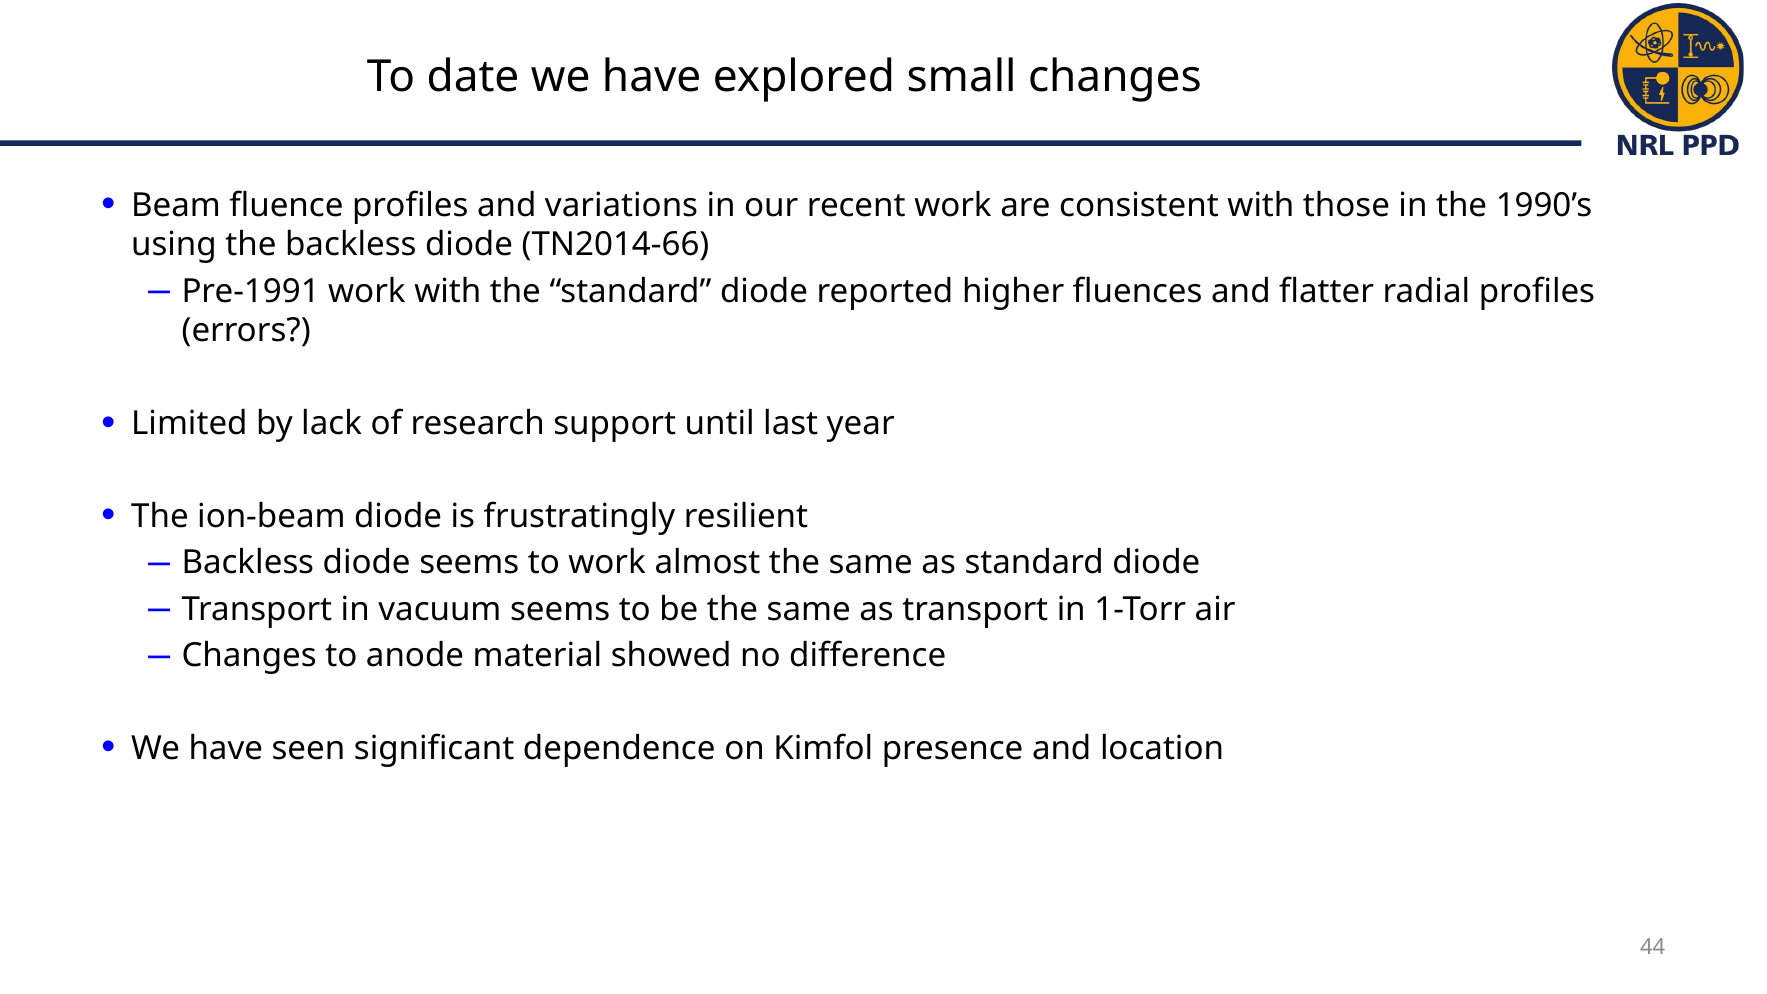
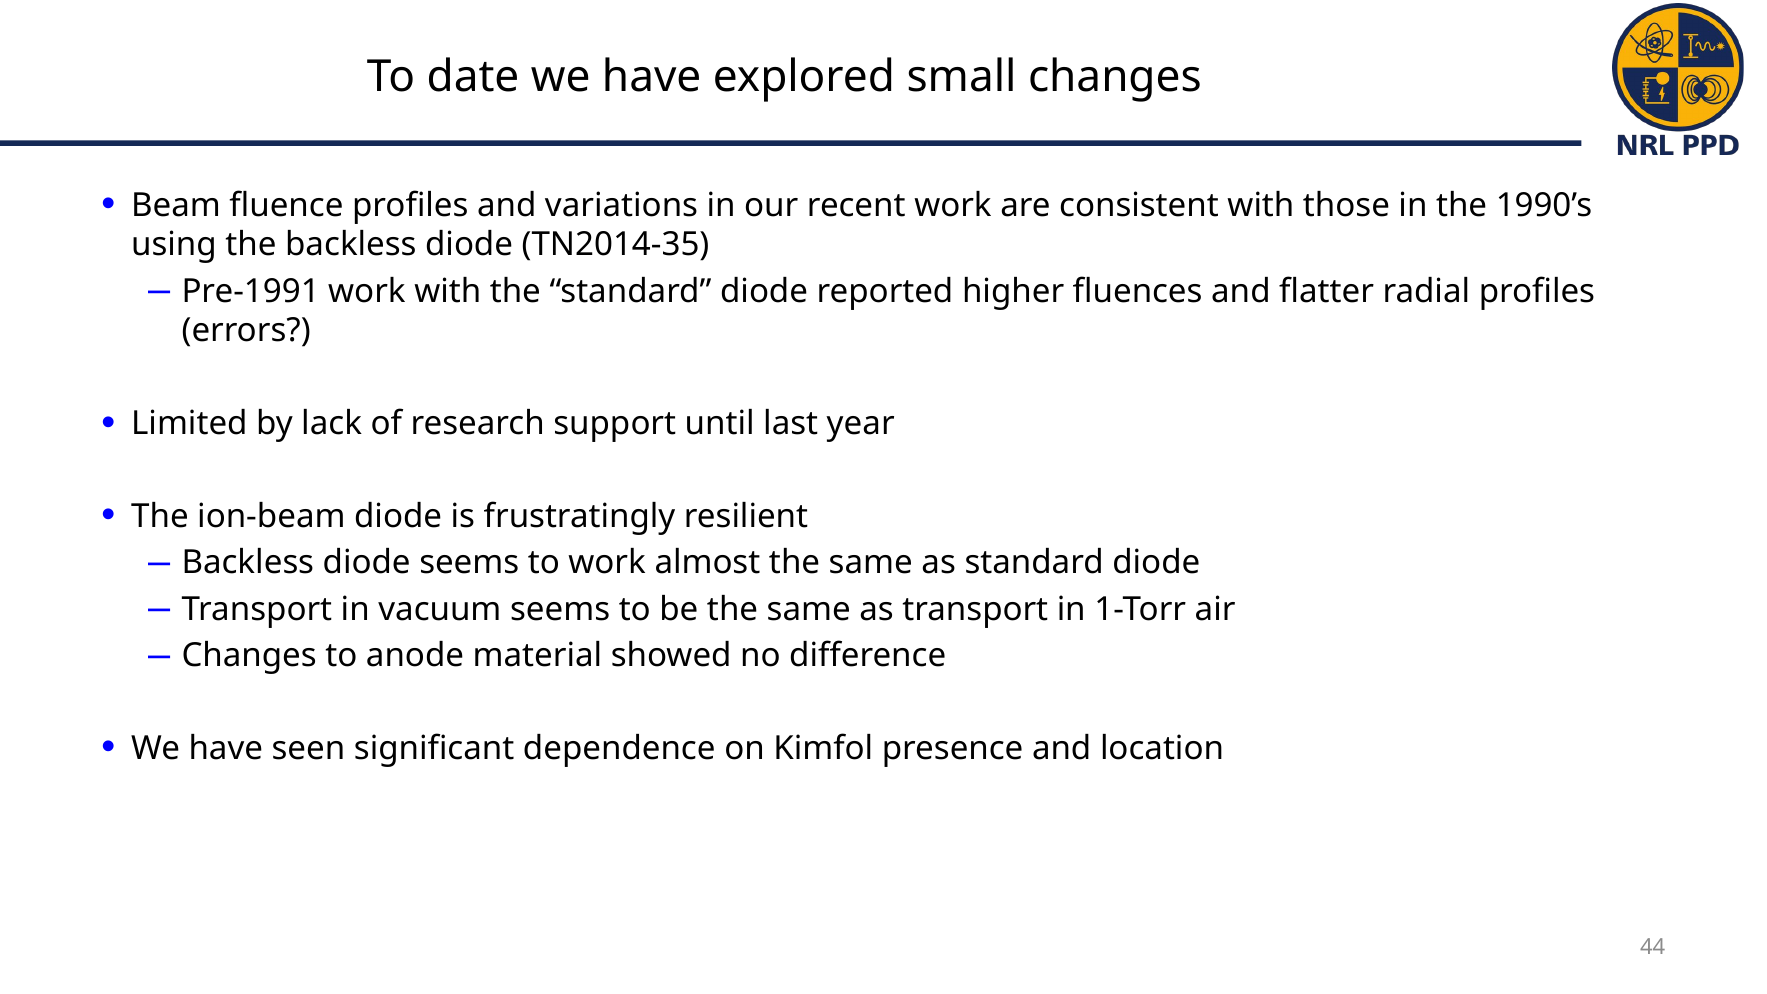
TN2014-66: TN2014-66 -> TN2014-35 (616, 245)
